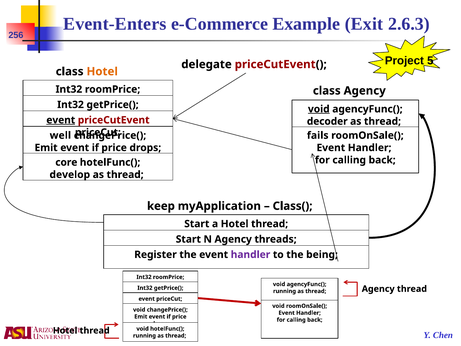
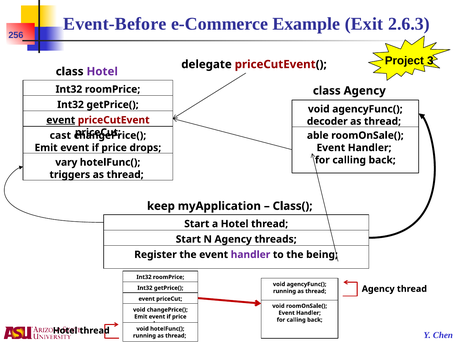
Event-Enters: Event-Enters -> Event-Before (115, 24)
5: 5 -> 3 (430, 61)
Hotel colour: orange -> purple (102, 71)
void underline: present -> none (319, 109)
well: well -> cast (60, 135)
fails: fails -> able (318, 135)
core: core -> vary (66, 162)
develop: develop -> triggers (70, 175)
